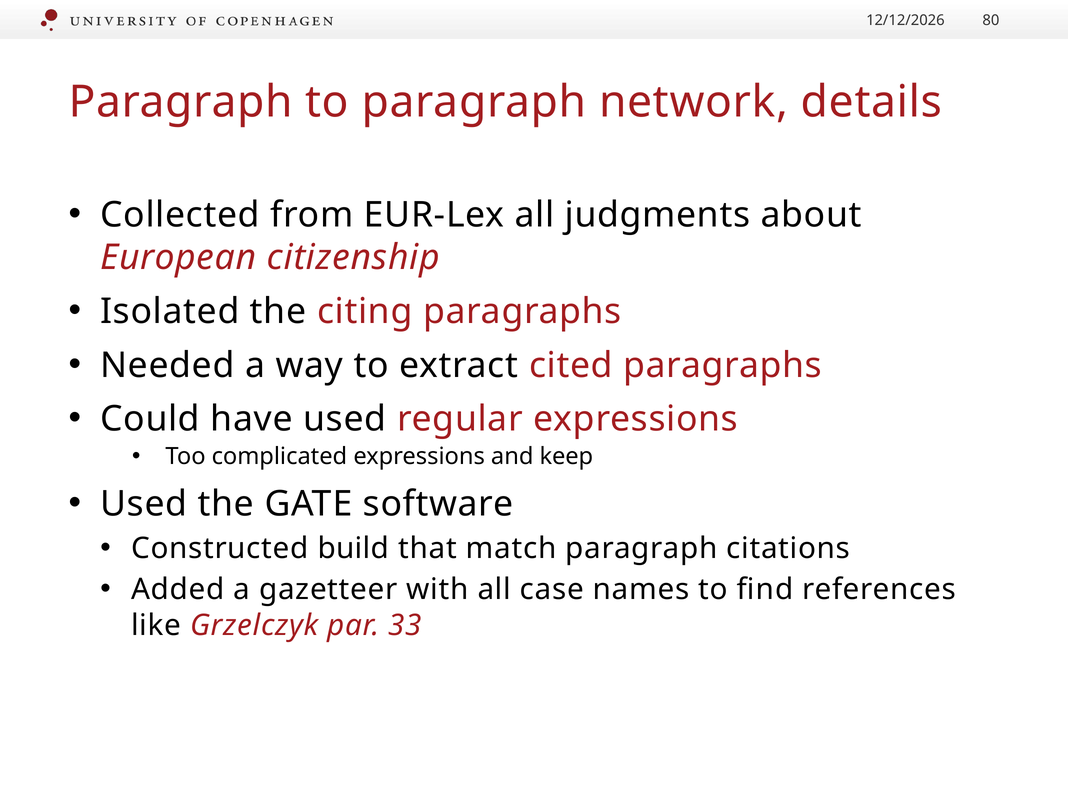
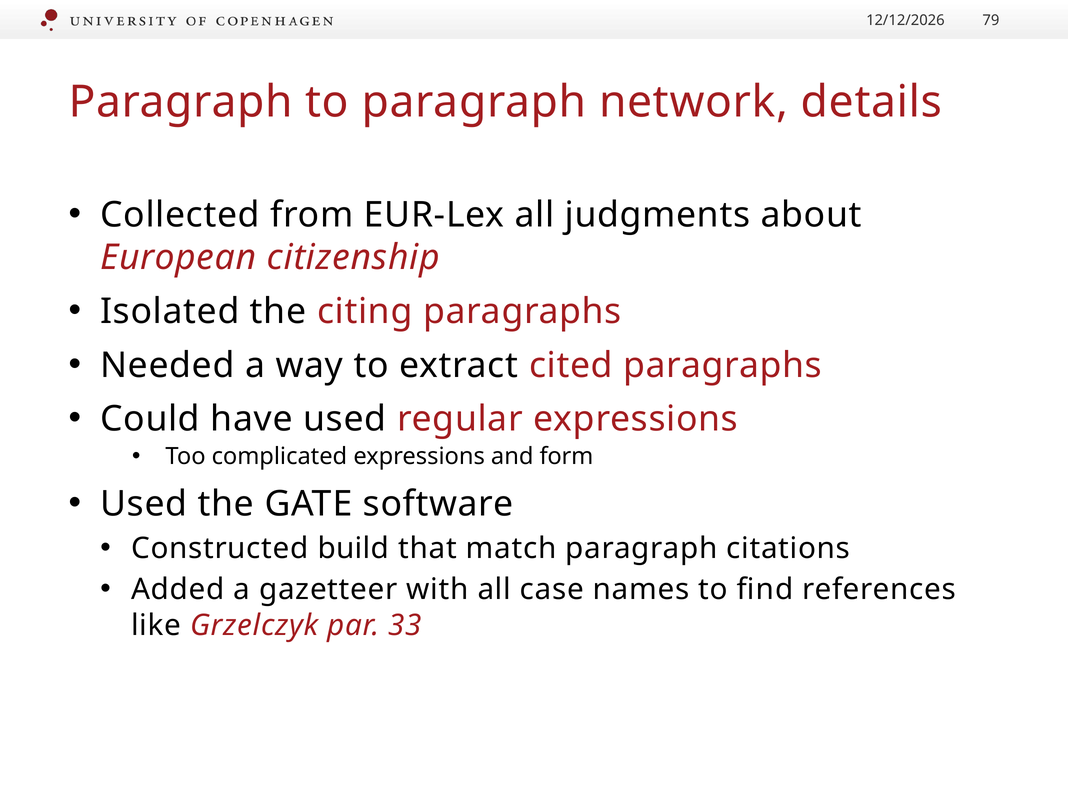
80: 80 -> 79 (991, 20)
keep: keep -> form (566, 456)
